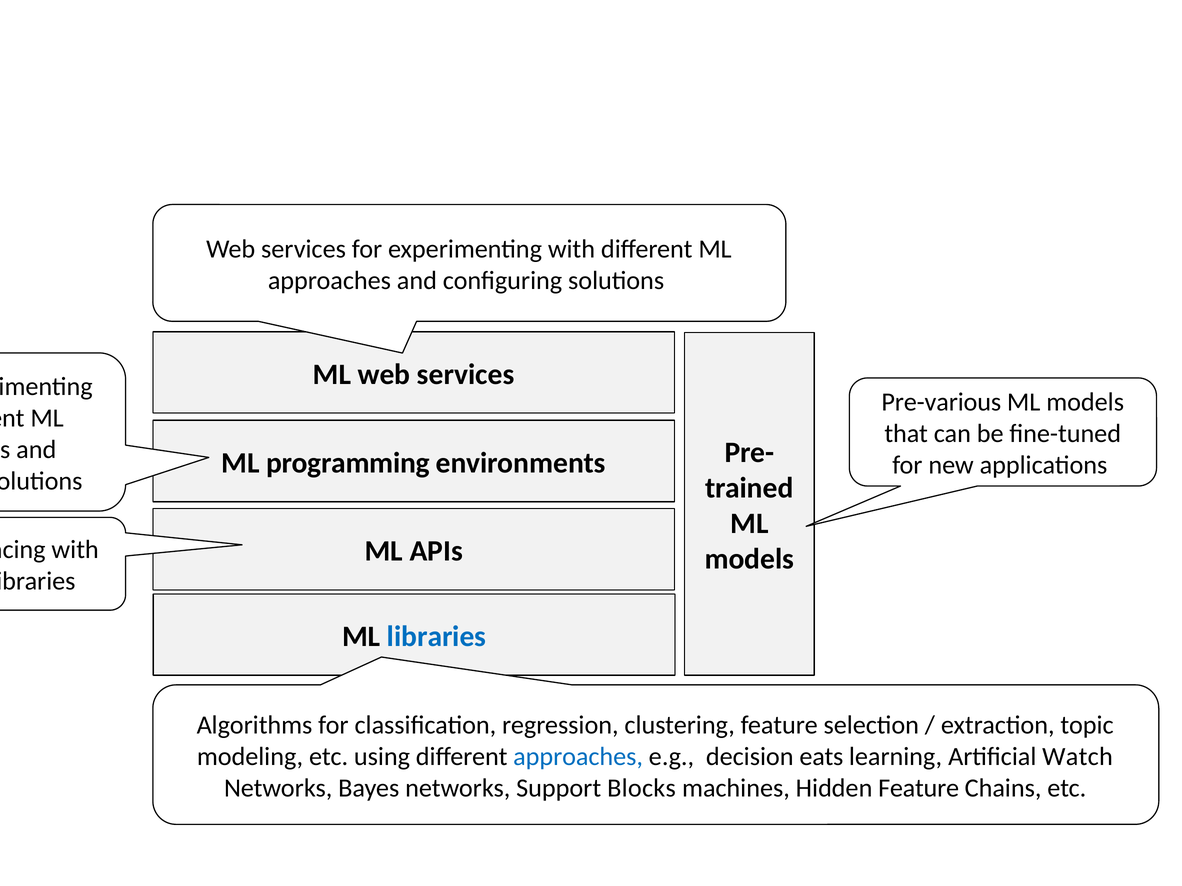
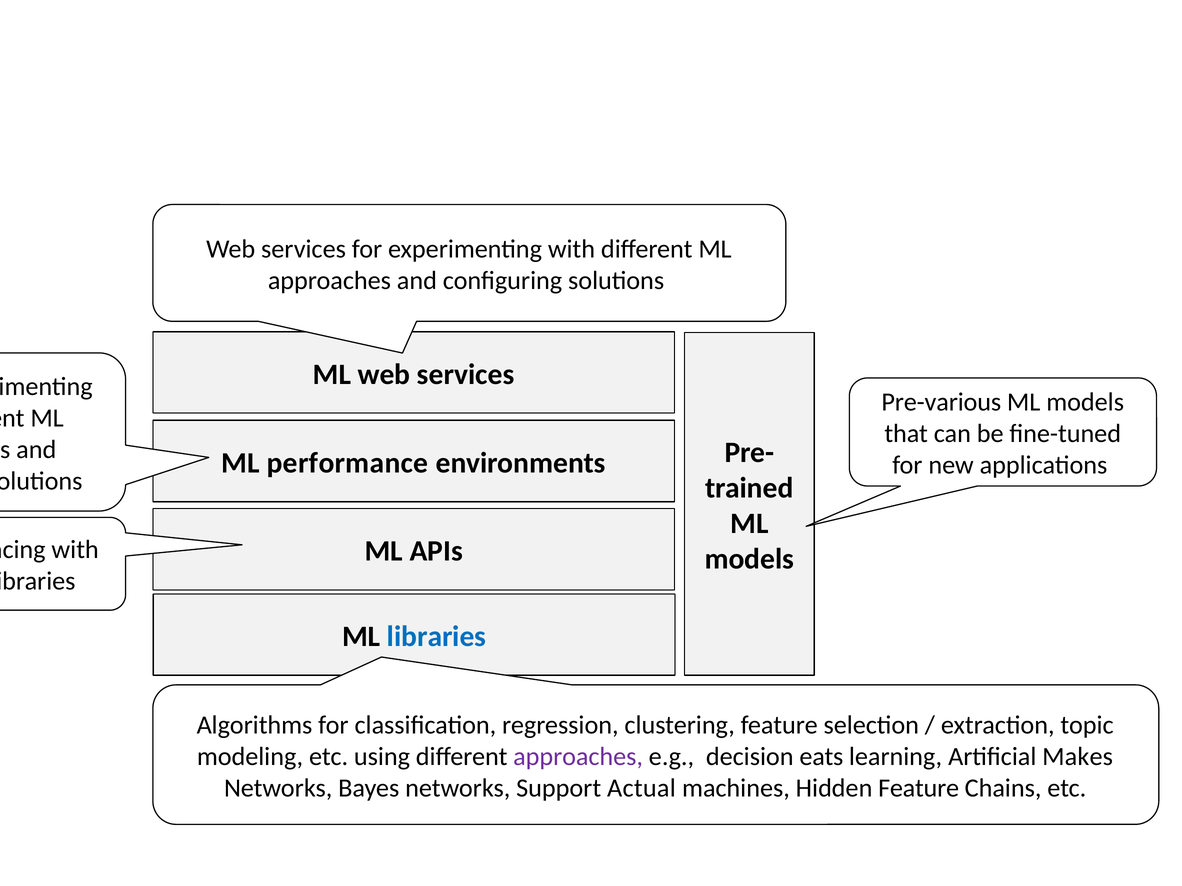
programming: programming -> performance (348, 463)
approaches colour: blue -> purple (578, 757)
Watch: Watch -> Makes (1078, 757)
Blocks: Blocks -> Actual (641, 788)
